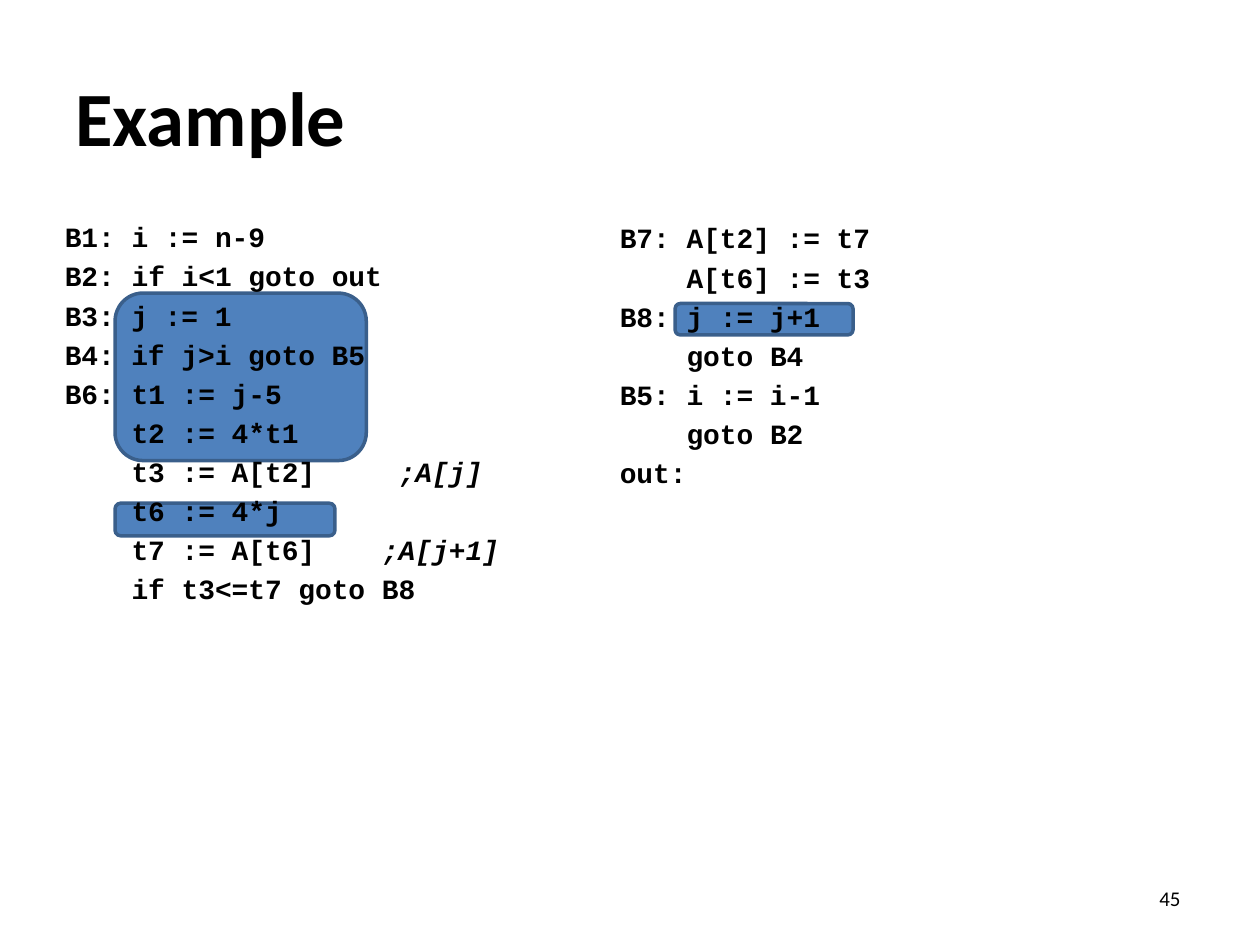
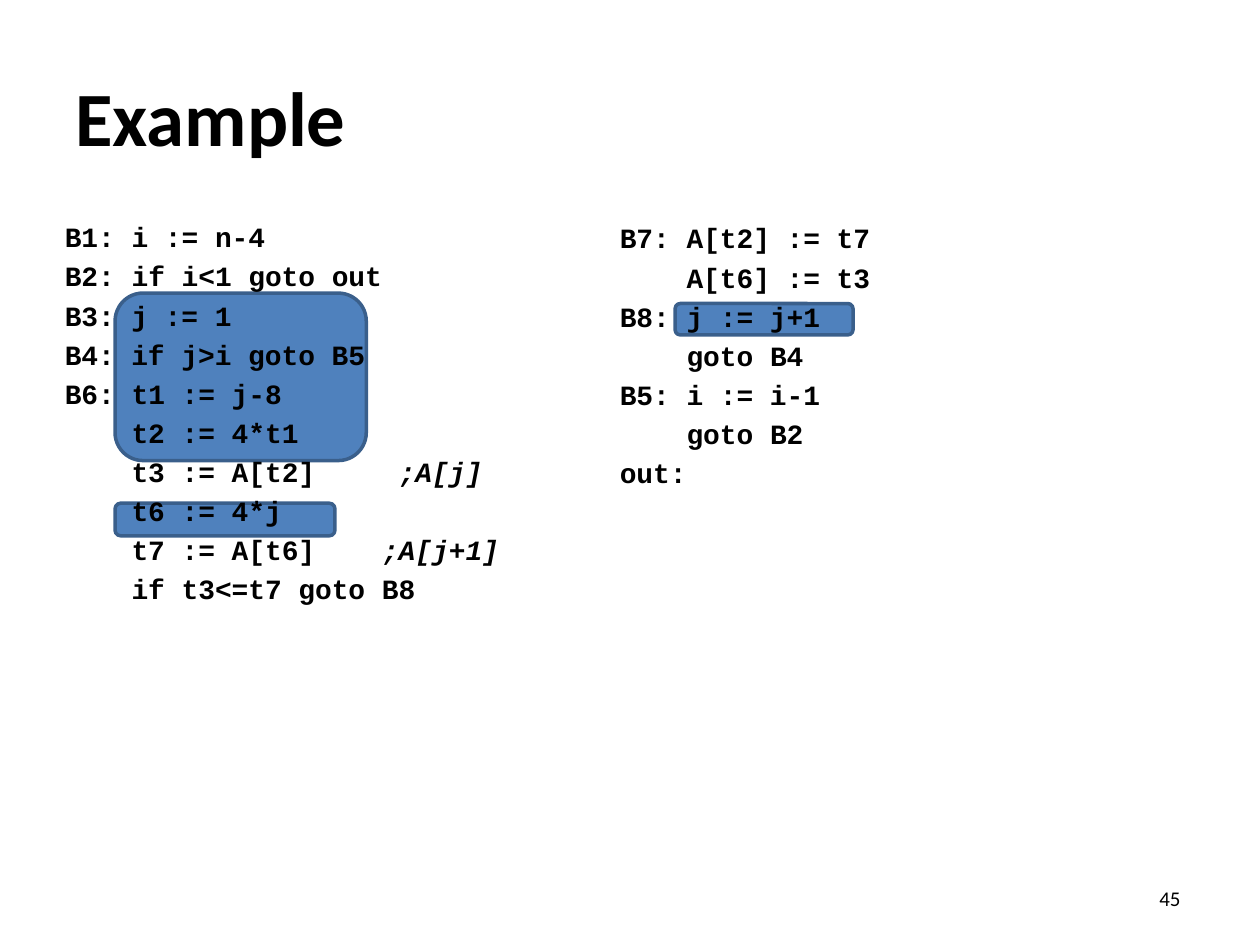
n-9: n-9 -> n-4 (240, 239)
j-5: j-5 -> j-8 (257, 395)
